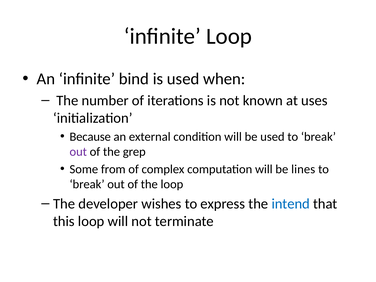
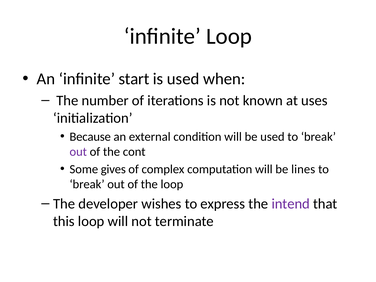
bind: bind -> start (134, 79)
grep: grep -> cont (134, 152)
from: from -> gives (113, 169)
intend colour: blue -> purple (291, 204)
